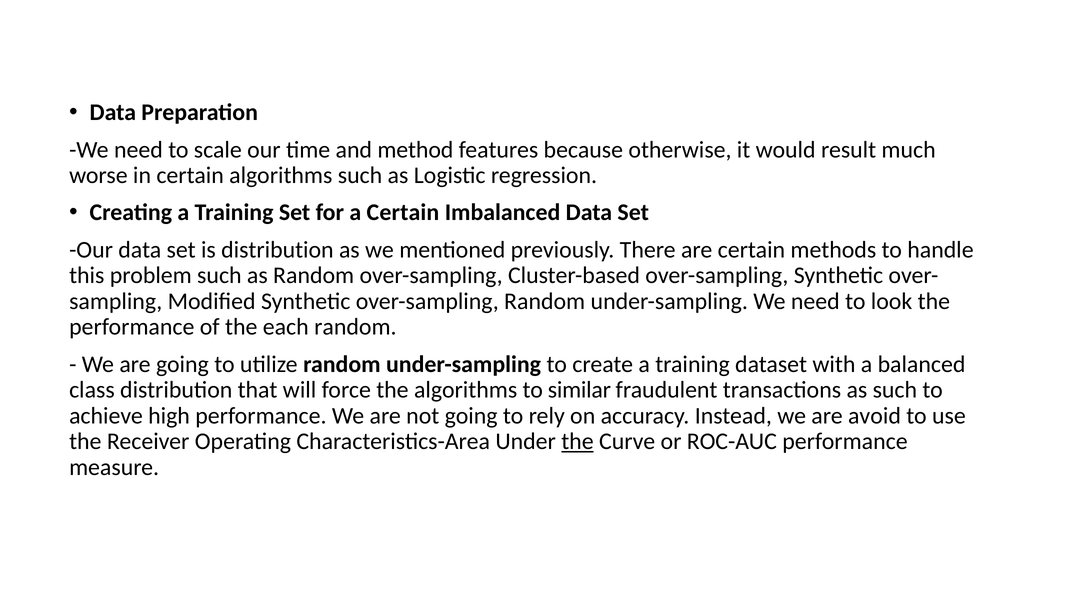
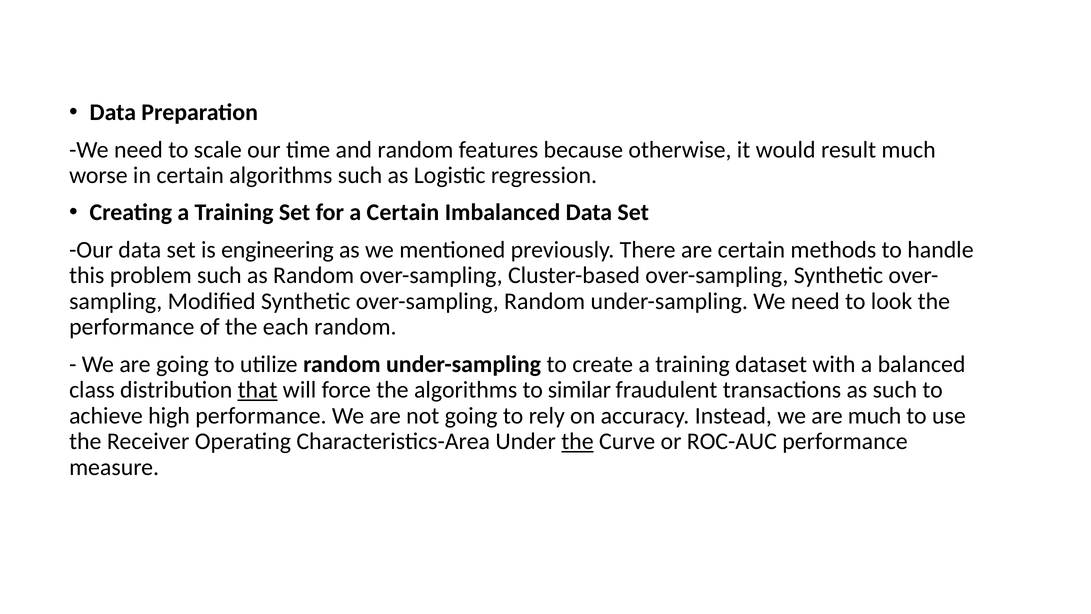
and method: method -> random (415, 150)
is distribution: distribution -> engineering (278, 250)
that underline: none -> present (258, 390)
are avoid: avoid -> much (875, 416)
